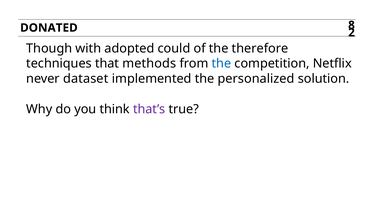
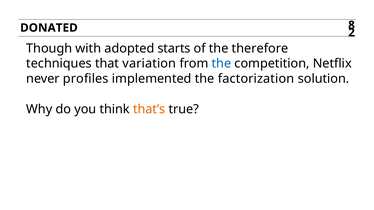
could: could -> starts (174, 48)
methods: methods -> variation (149, 64)
dataset: dataset -> profiles (86, 79)
personalized: personalized -> factorization (256, 79)
that’s colour: purple -> orange (149, 109)
